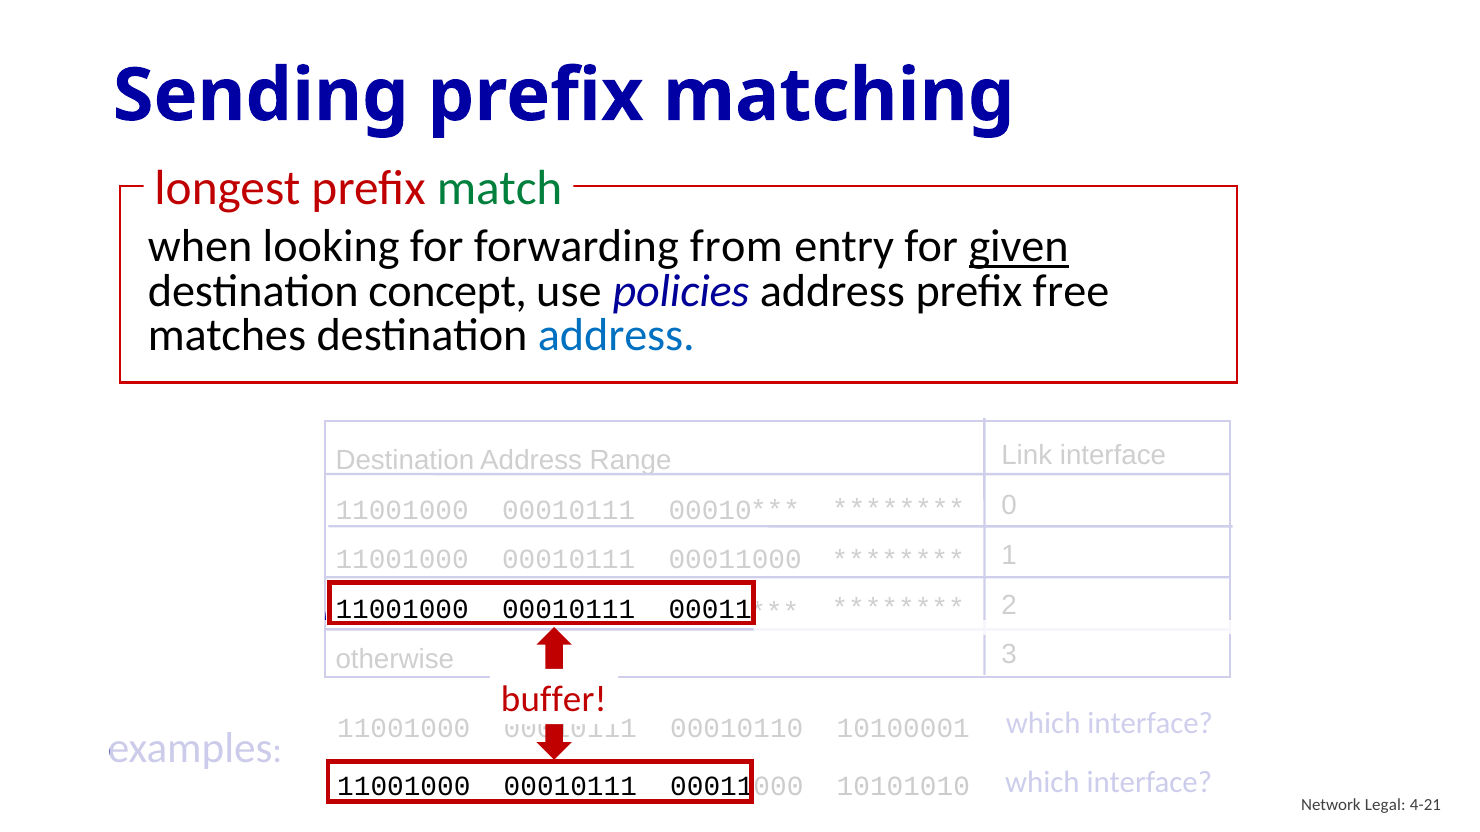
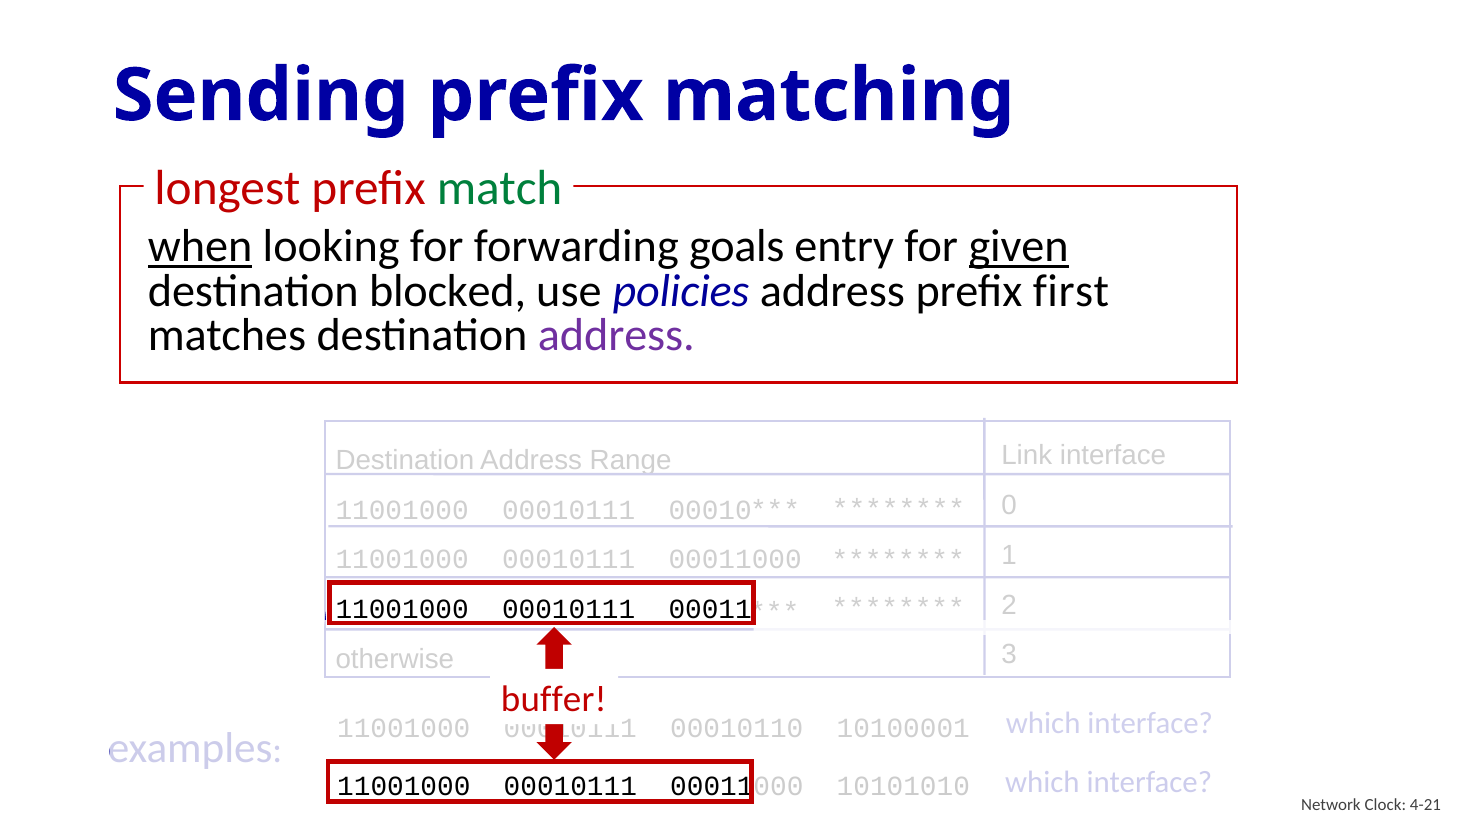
when underline: none -> present (200, 247)
from: from -> goals (737, 247)
concept: concept -> blocked (448, 291)
free: free -> first (1071, 291)
address colour: blue -> purple (616, 336)
Legal: Legal -> Clock (1385, 805)
